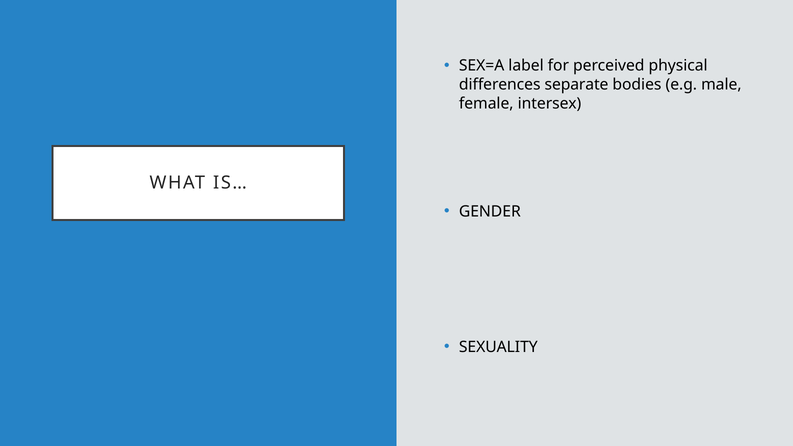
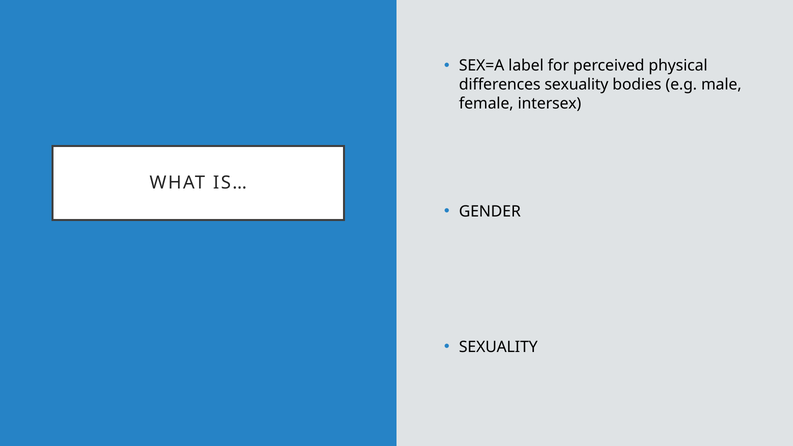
differences separate: separate -> sexuality (577, 85)
